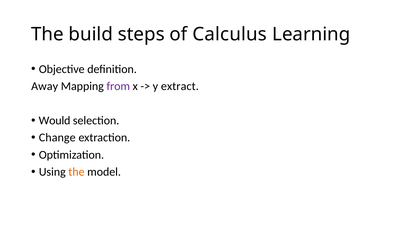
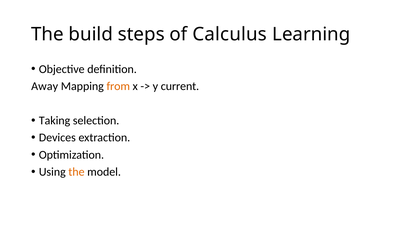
from colour: purple -> orange (118, 86)
extract: extract -> current (180, 86)
Would: Would -> Taking (55, 121)
Change: Change -> Devices (57, 138)
